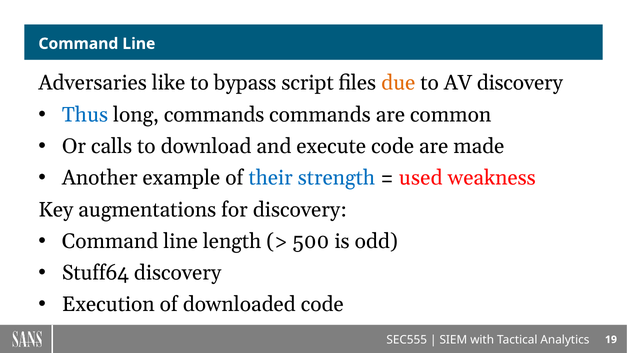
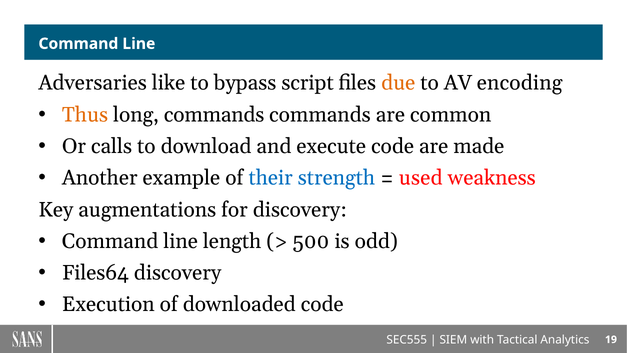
AV discovery: discovery -> encoding (520, 83)
Thus colour: blue -> orange (85, 115)
Stuff64: Stuff64 -> Files64 (95, 273)
